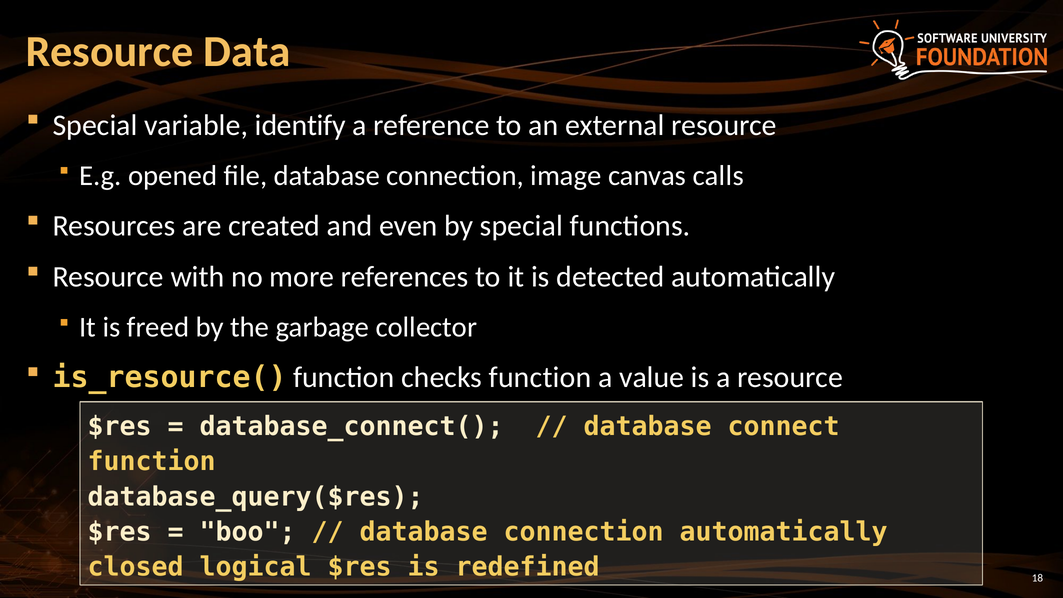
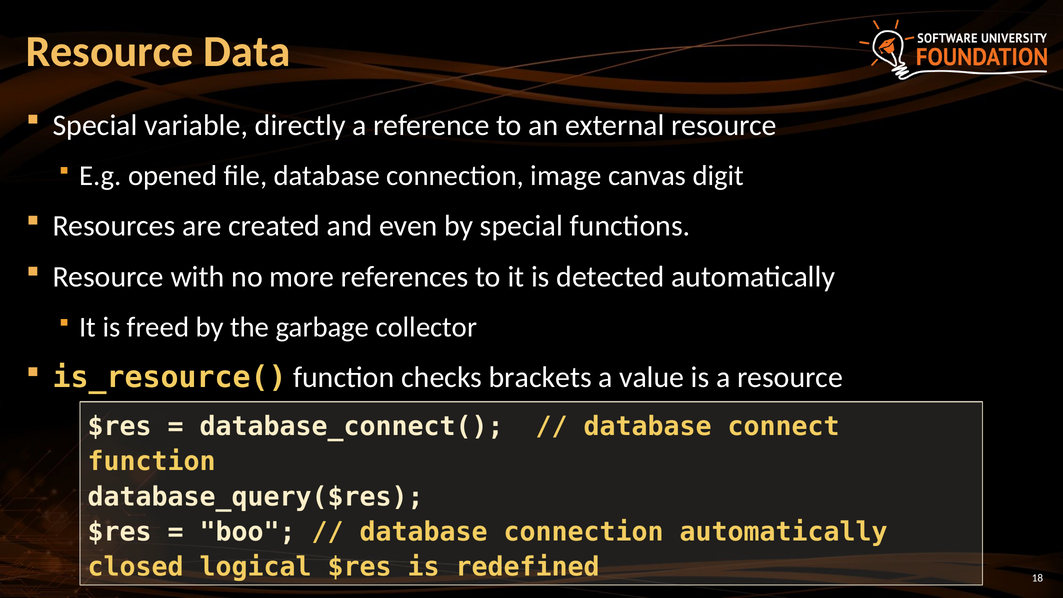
identify: identify -> directly (300, 125)
calls: calls -> digit (718, 176)
checks function: function -> brackets (540, 378)
